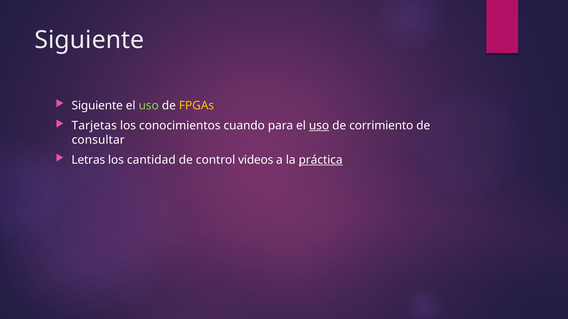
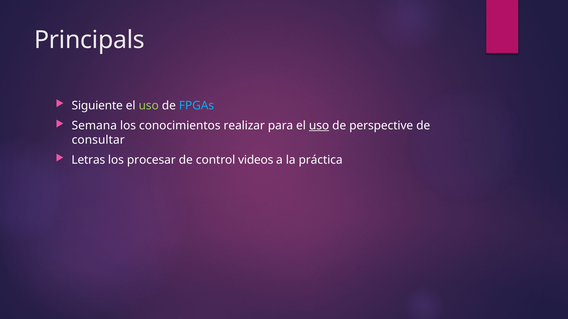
Siguiente: Siguiente -> Principals (89, 40)
FPGAs colour: yellow -> light blue (197, 106)
Tarjetas: Tarjetas -> Semana (94, 126)
cuando: cuando -> realizar (244, 126)
corrimiento: corrimiento -> perspective (381, 126)
cantidad: cantidad -> procesar (151, 160)
práctica underline: present -> none (321, 160)
